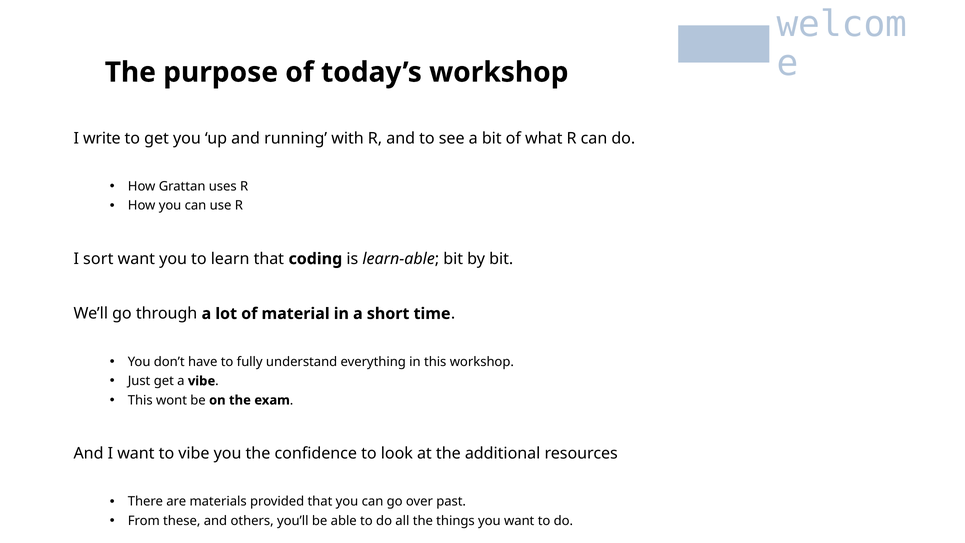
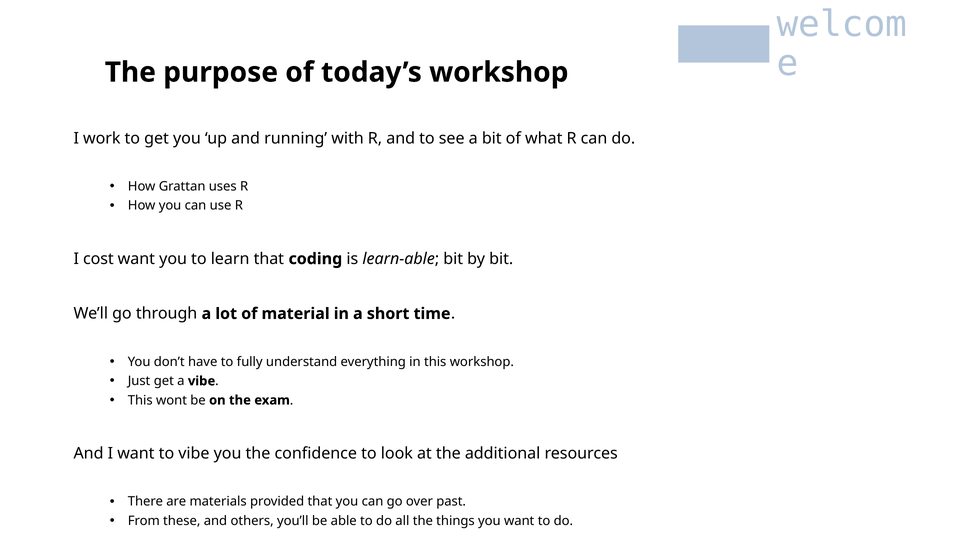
write: write -> work (102, 138)
sort: sort -> cost (98, 259)
